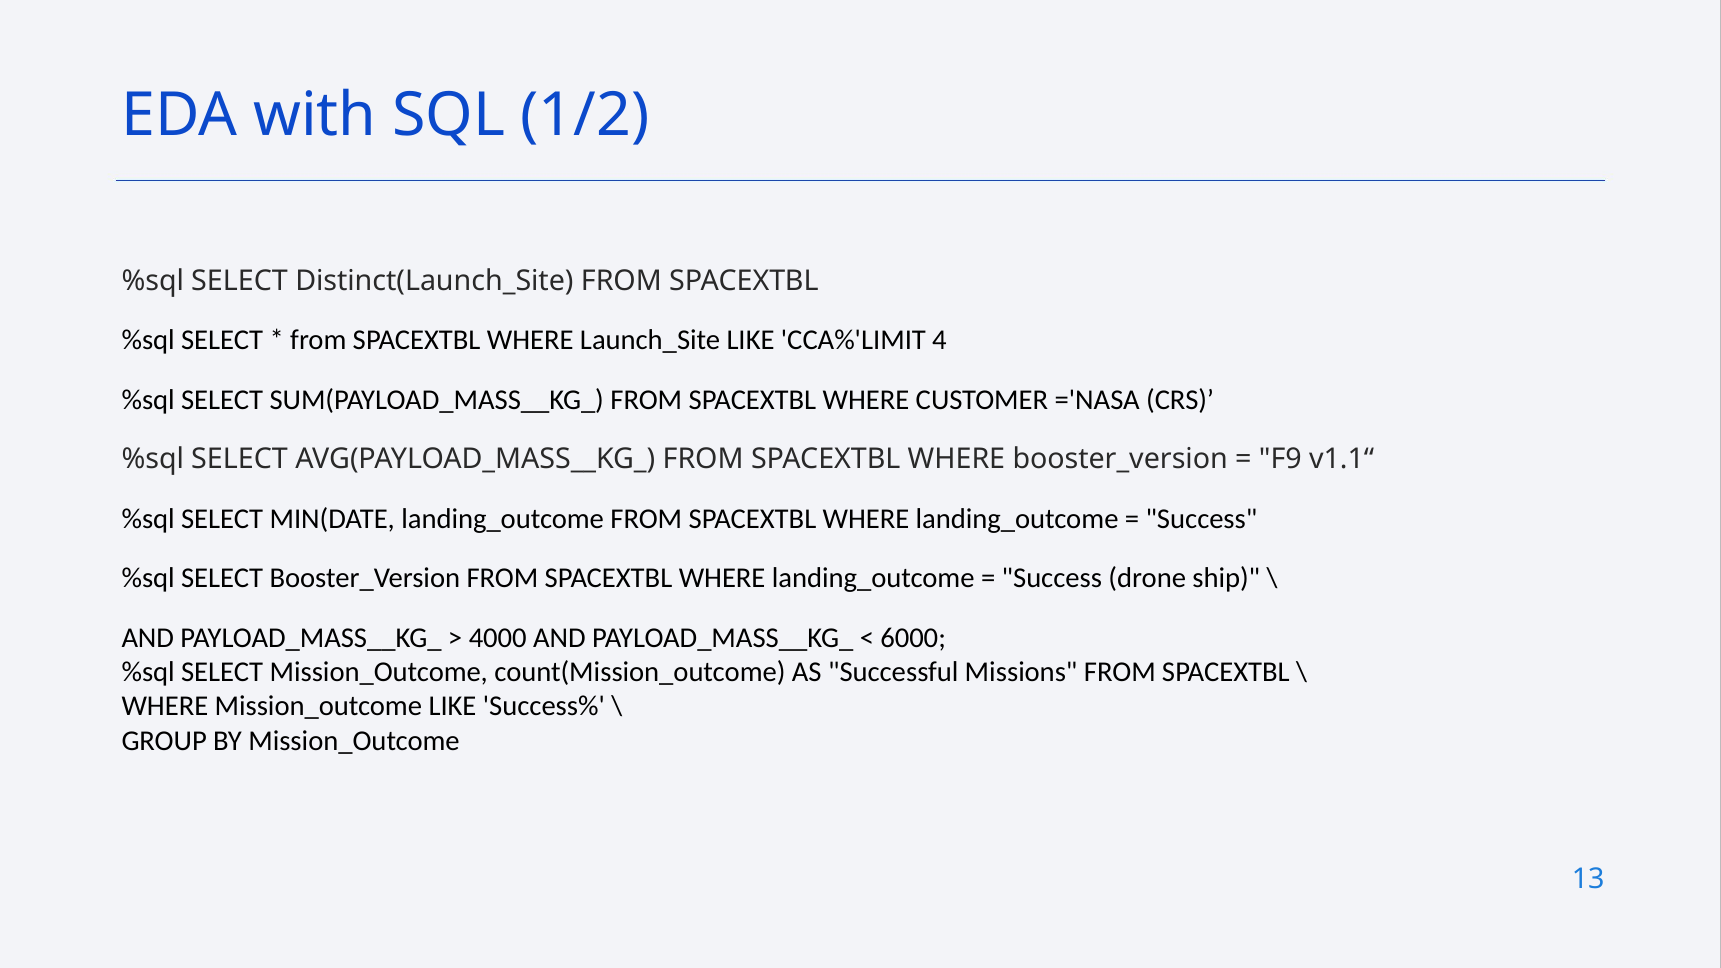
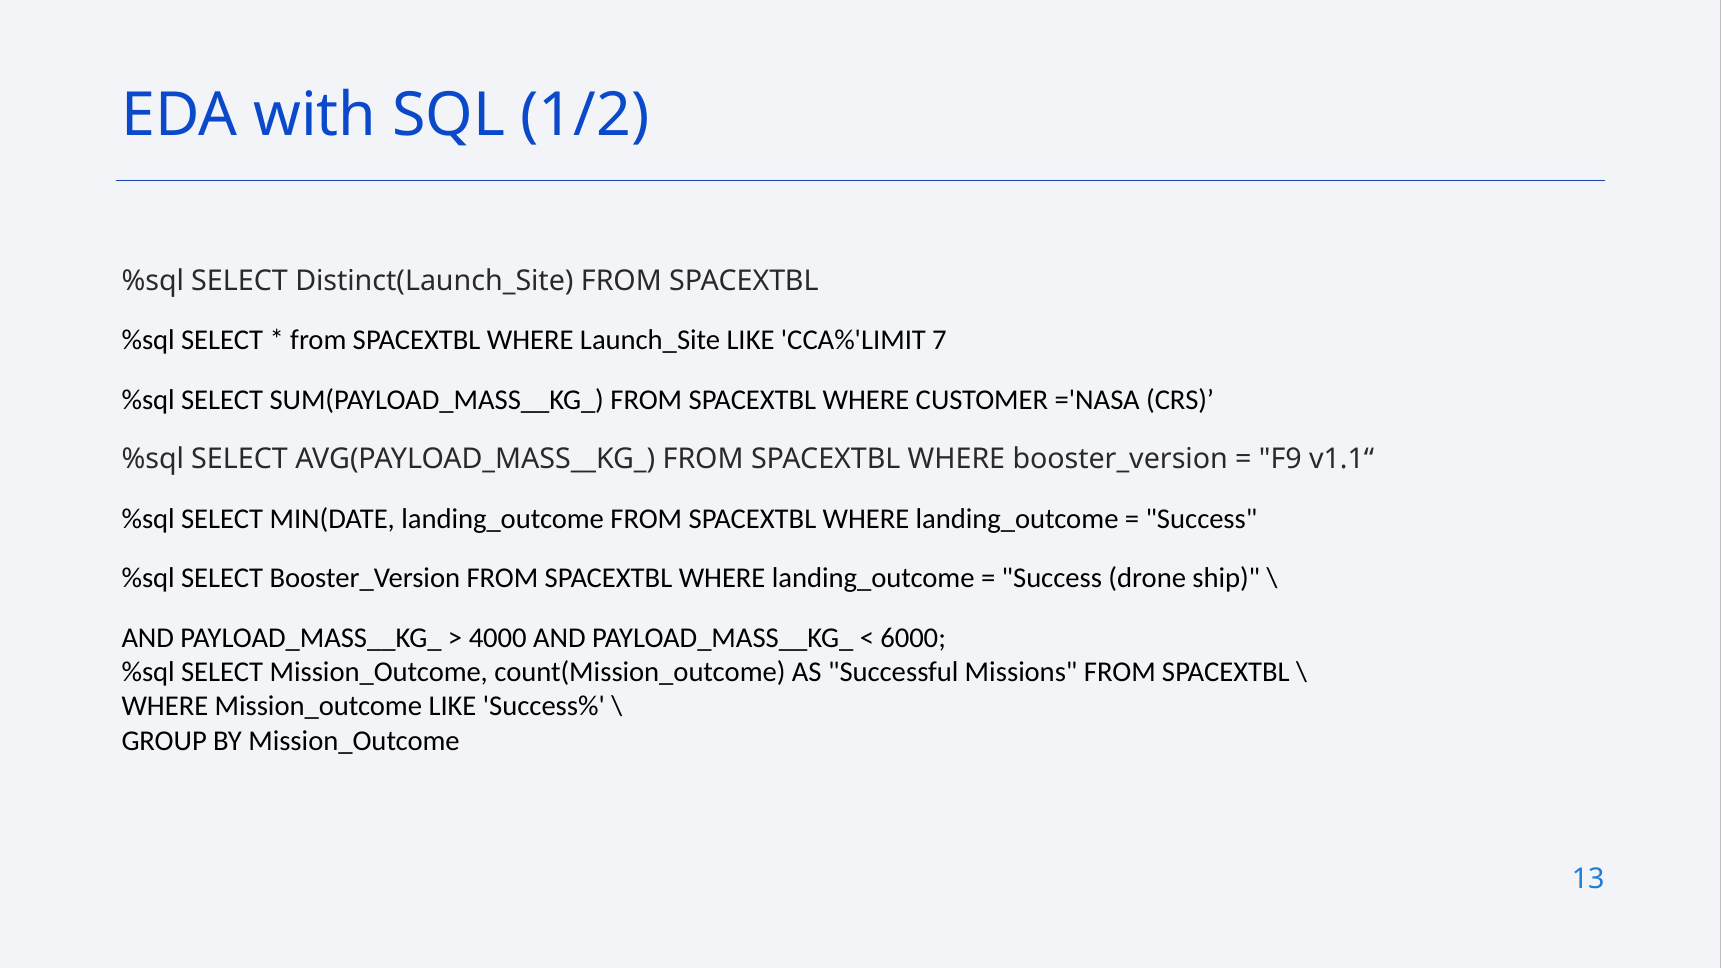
4: 4 -> 7 (939, 340)
